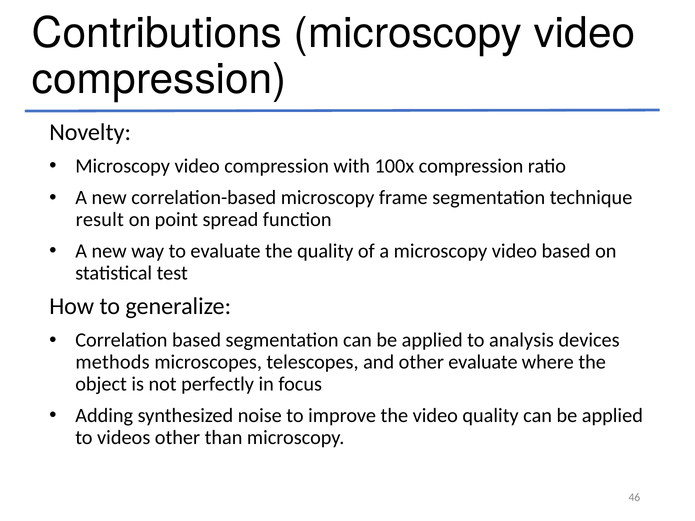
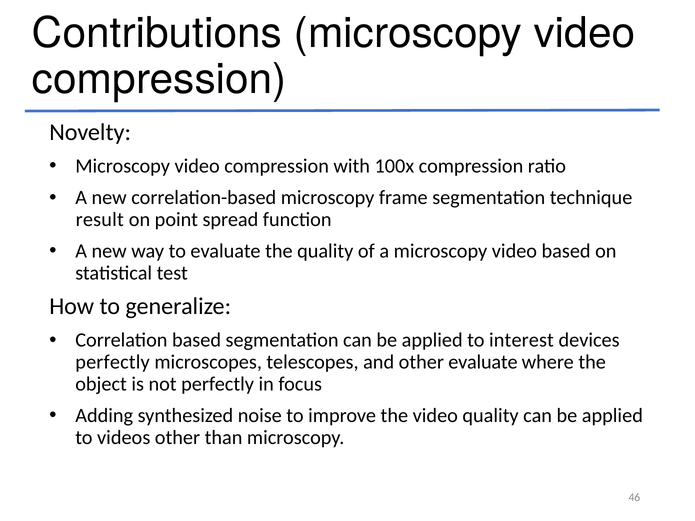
analysis: analysis -> interest (521, 340)
methods: methods -> perfectly (113, 362)
